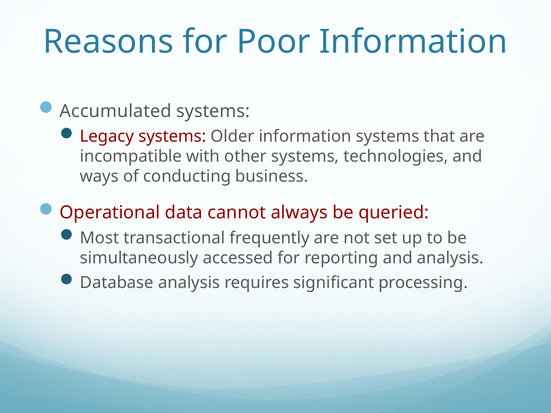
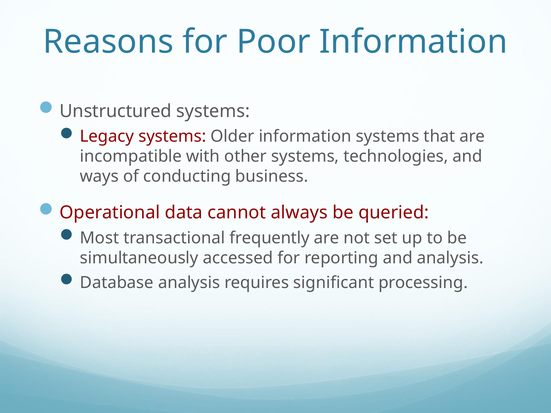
Accumulated: Accumulated -> Unstructured (116, 111)
